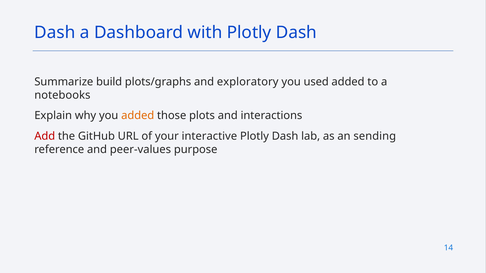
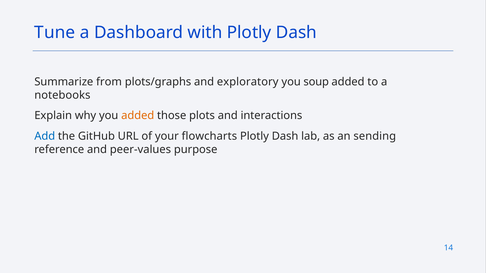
Dash: Dash -> Tune (55, 32)
build: build -> from (109, 82)
used: used -> soup (316, 82)
Add colour: red -> blue (45, 136)
interactive: interactive -> flowcharts (209, 136)
